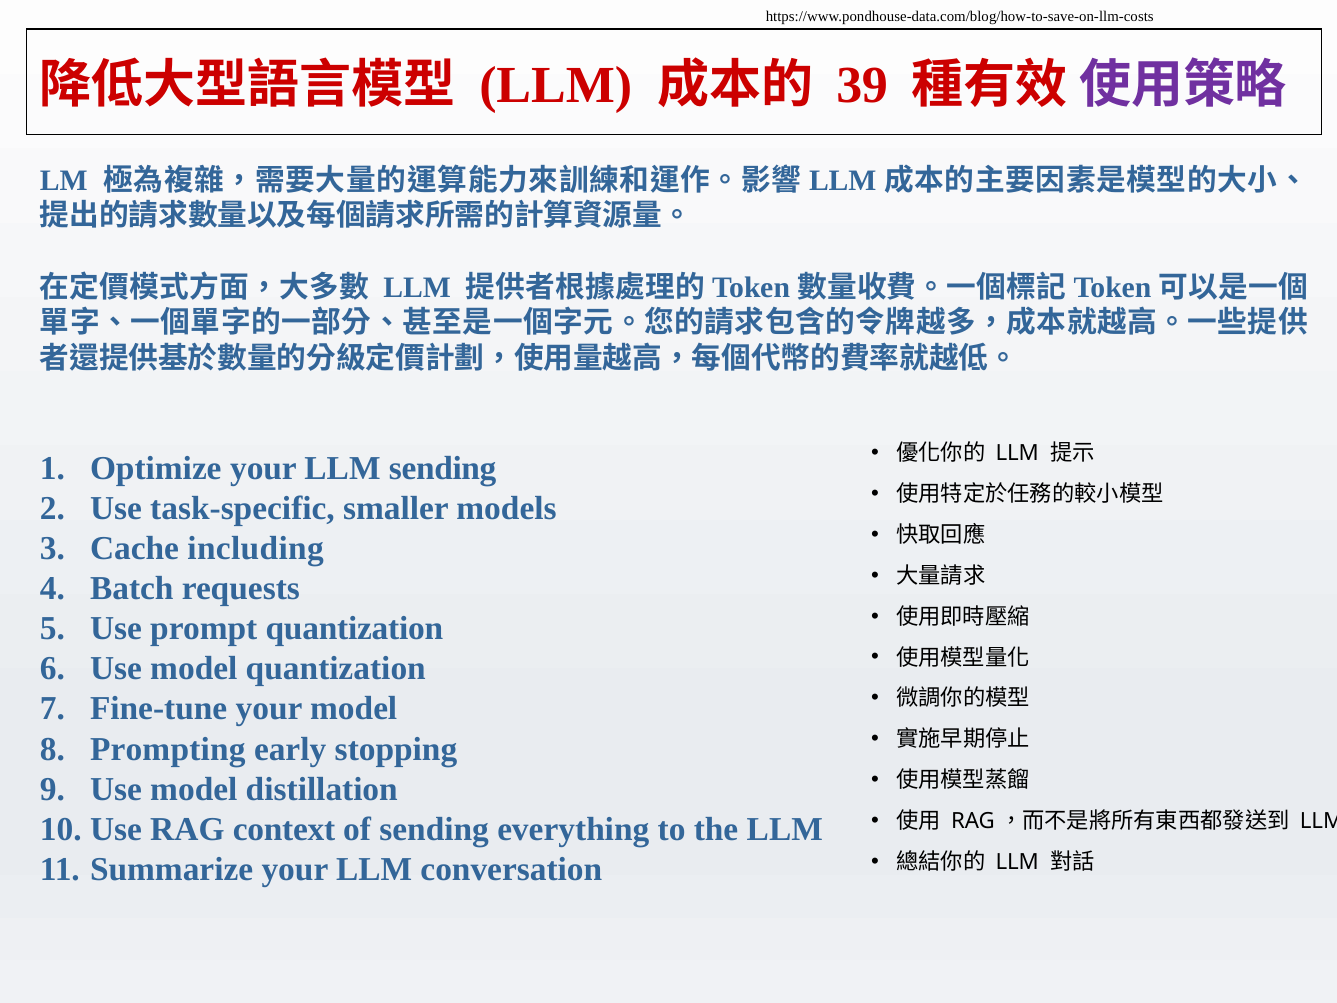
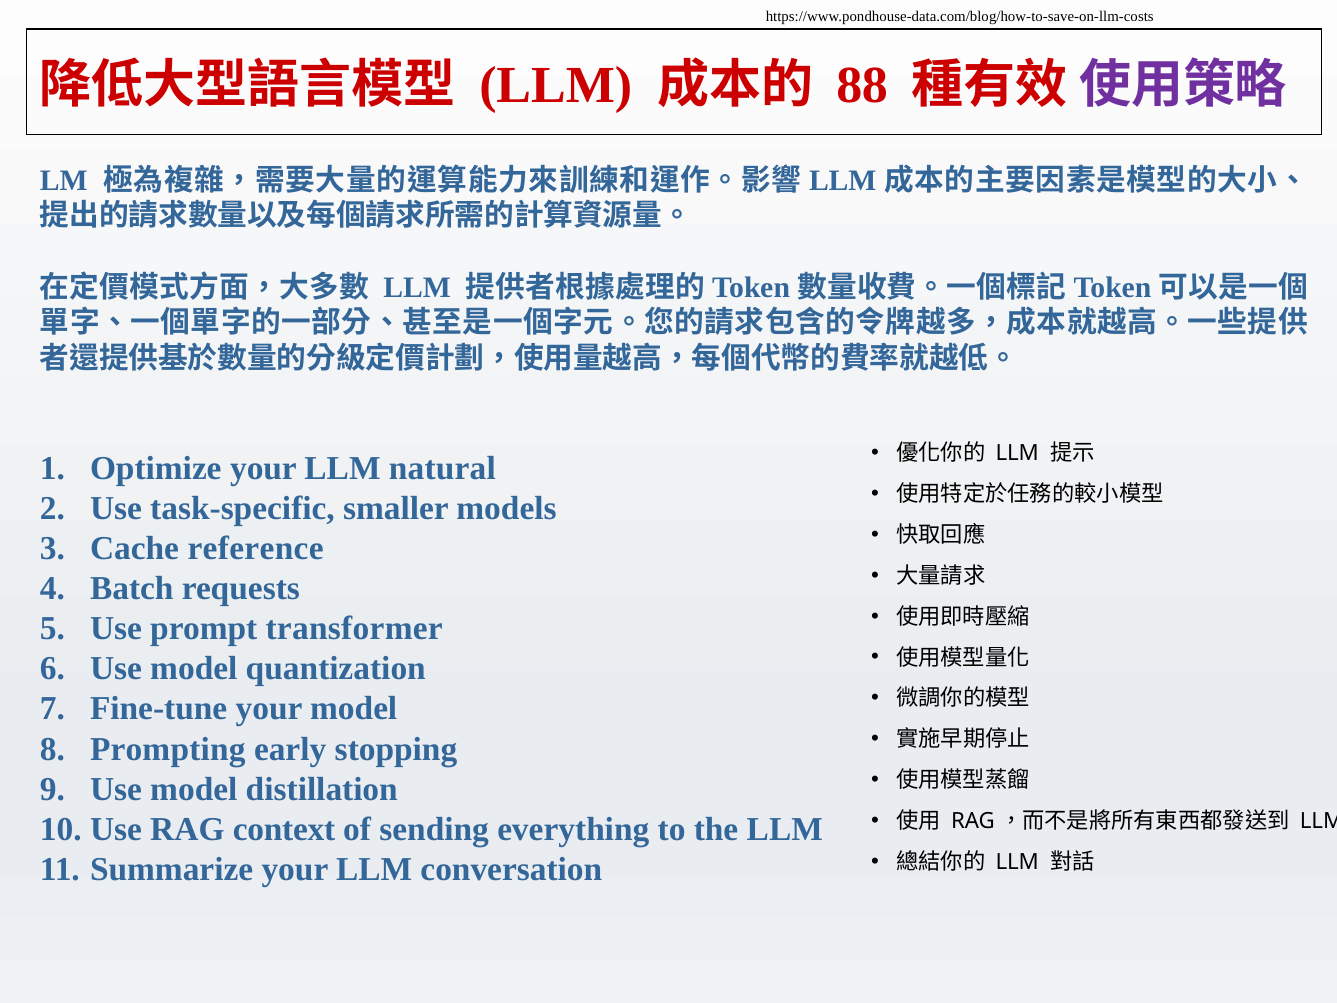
39: 39 -> 88 (862, 85)
LLM sending: sending -> natural (442, 468)
including: including -> reference (256, 548)
prompt quantization: quantization -> transformer (354, 629)
